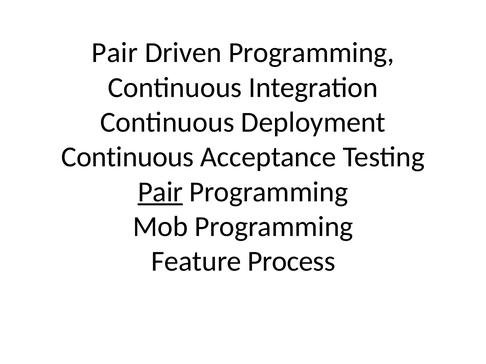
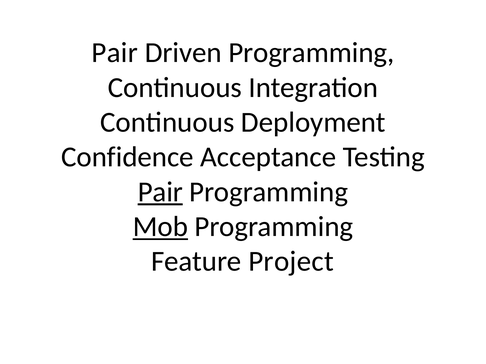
Continuous: Continuous -> Confidence (127, 157)
Mob underline: none -> present (160, 227)
Process: Process -> Project (291, 262)
